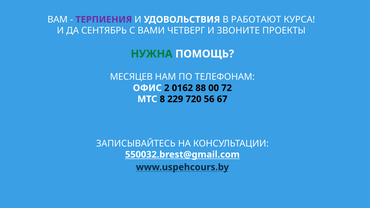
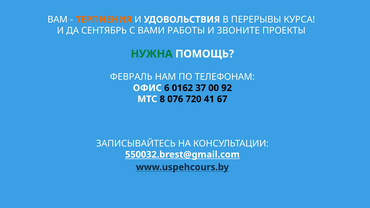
ТЕРПИЕНИЯ colour: purple -> orange (104, 20)
РАБОТАЮТ: РАБОТАЮТ -> ПЕРЕРЫВЫ (256, 20)
ЧЕТВЕРГ: ЧЕТВЕРГ -> РАБОТЫ (186, 31)
МЕСЯЦЕВ: МЕСЯЦЕВ -> ФЕВРАЛЬ (131, 77)
2: 2 -> 6 (167, 88)
88: 88 -> 37 (201, 88)
72: 72 -> 92 (227, 88)
229: 229 -> 076 (175, 99)
56: 56 -> 41 (209, 99)
